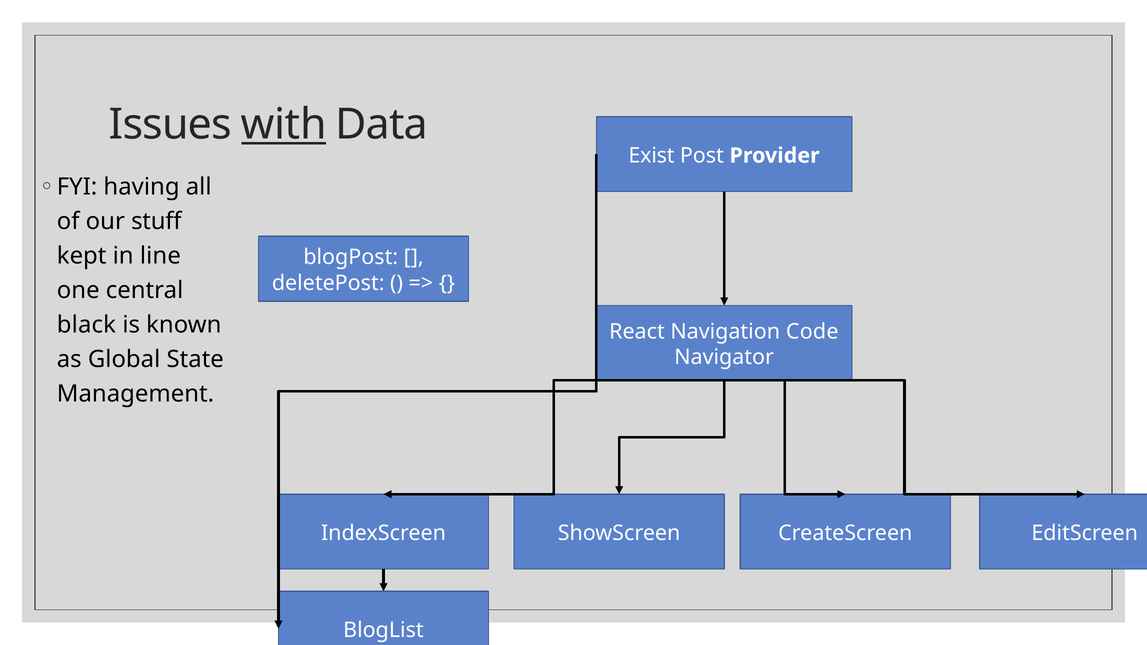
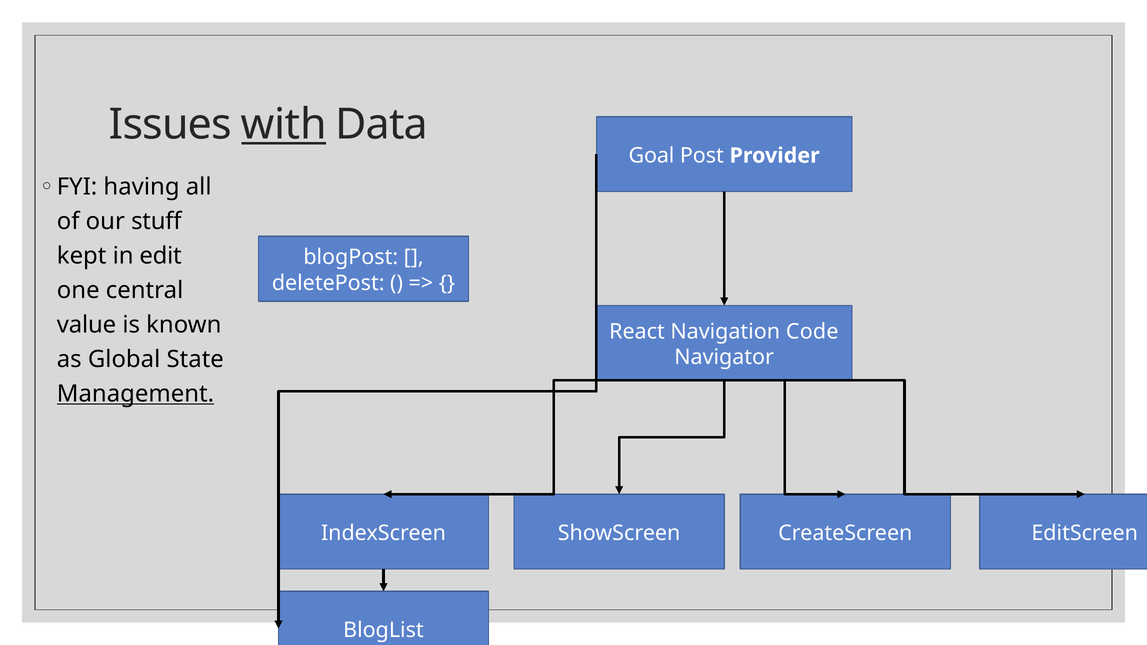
Exist: Exist -> Goal (652, 156)
line: line -> edit (161, 256)
black: black -> value (87, 325)
Management underline: none -> present (135, 394)
